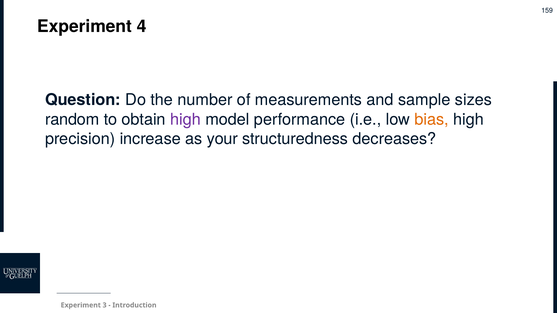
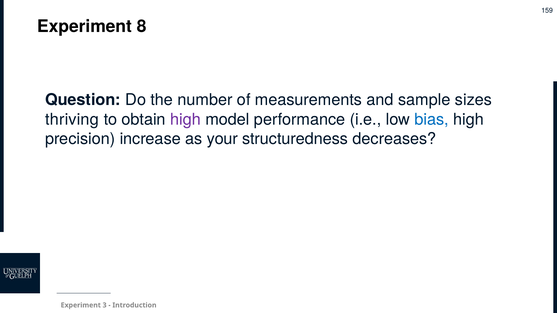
4: 4 -> 8 (142, 26)
random: random -> thriving (72, 120)
bias colour: orange -> blue (432, 120)
